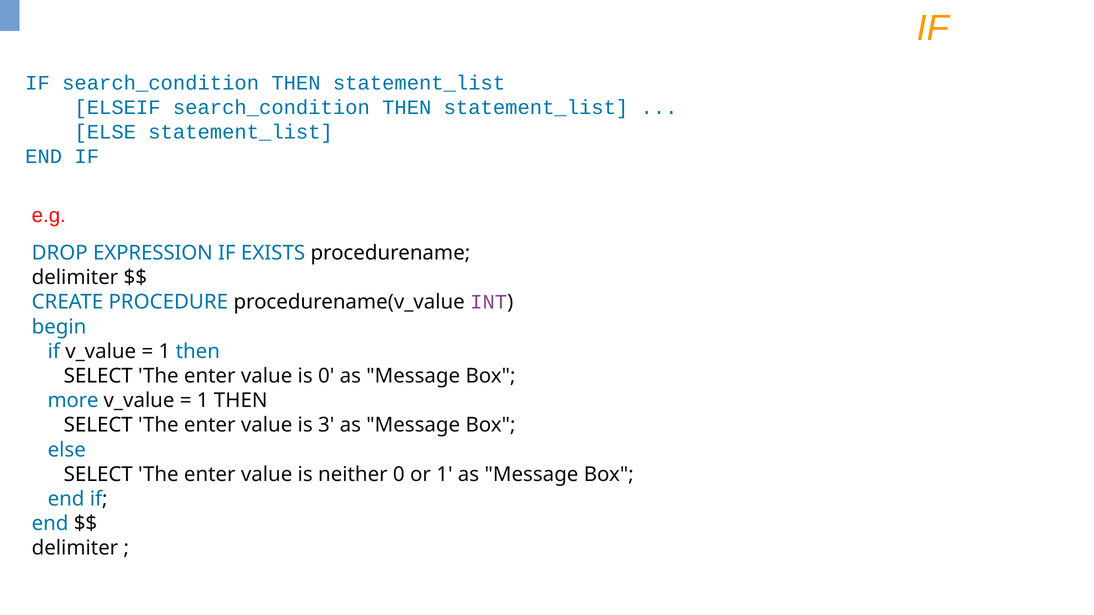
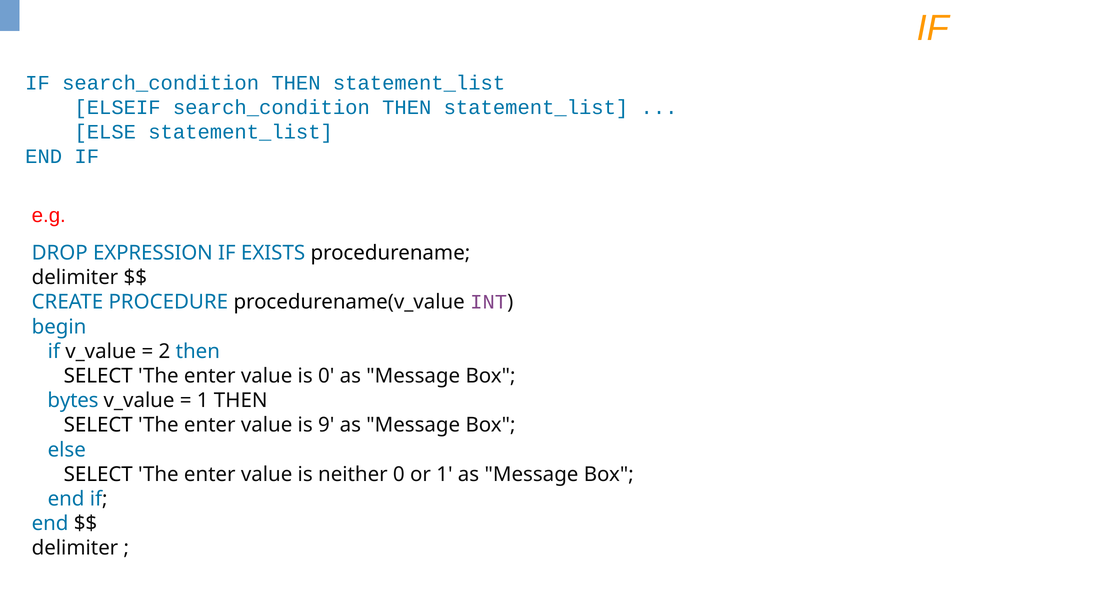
1: 1 -> 2 (164, 352)
more: more -> bytes (73, 401)
3: 3 -> 9 (326, 425)
